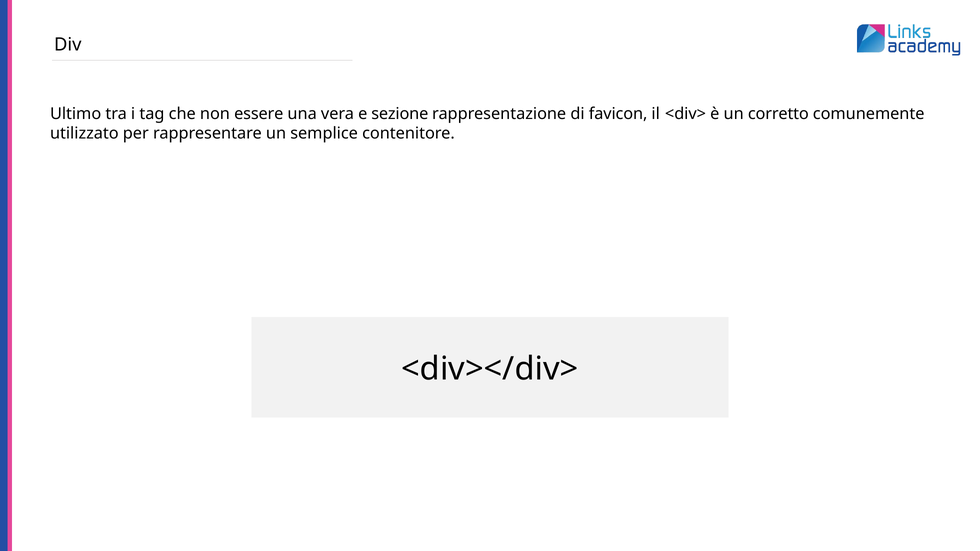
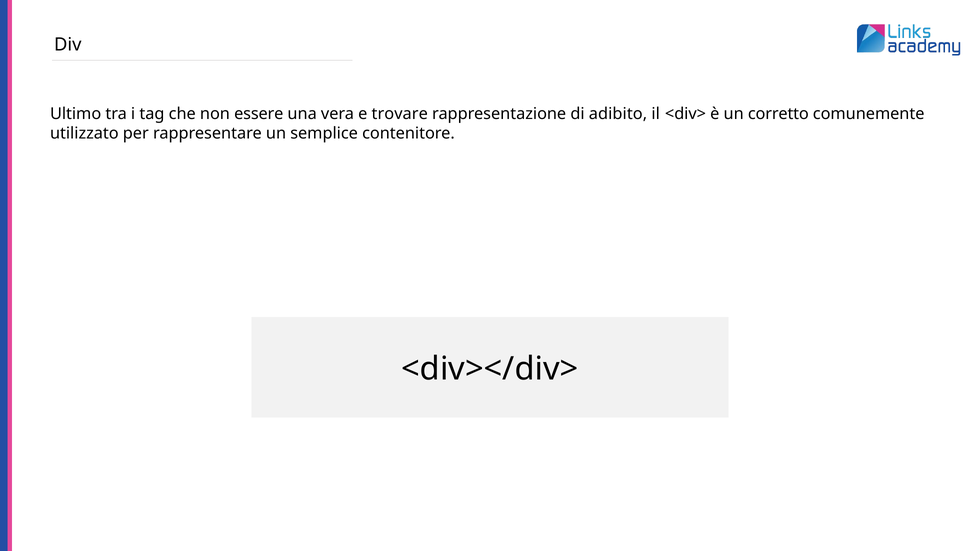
sezione: sezione -> trovare (400, 114)
favicon: favicon -> adibito (618, 114)
